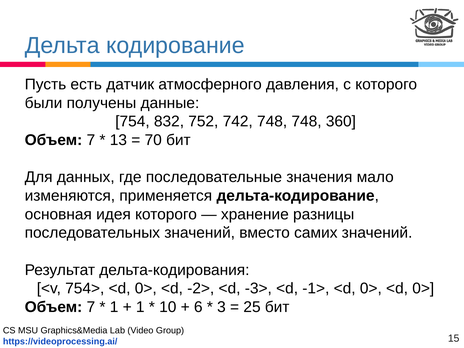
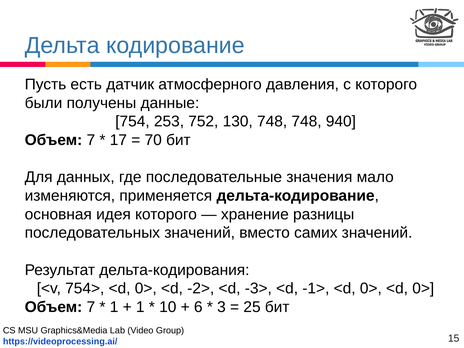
832: 832 -> 253 (169, 121)
742: 742 -> 130 (238, 121)
360: 360 -> 940 (341, 121)
13: 13 -> 17 (118, 140)
